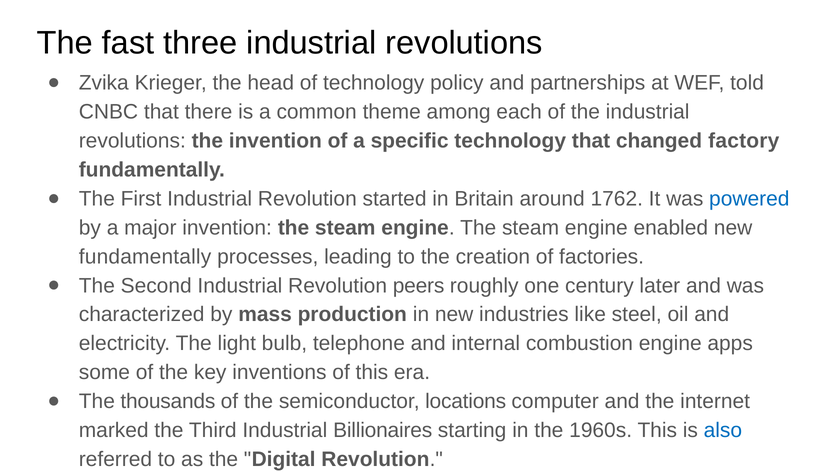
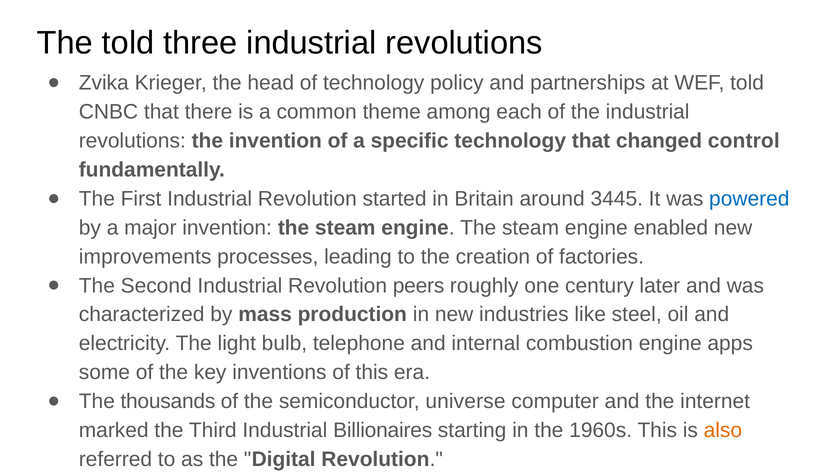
The fast: fast -> told (128, 43)
factory: factory -> control (744, 141)
1762: 1762 -> 3445 (617, 199)
fundamentally: fundamentally -> improvements (145, 256)
locations: locations -> universe (465, 401)
also colour: blue -> orange (723, 430)
